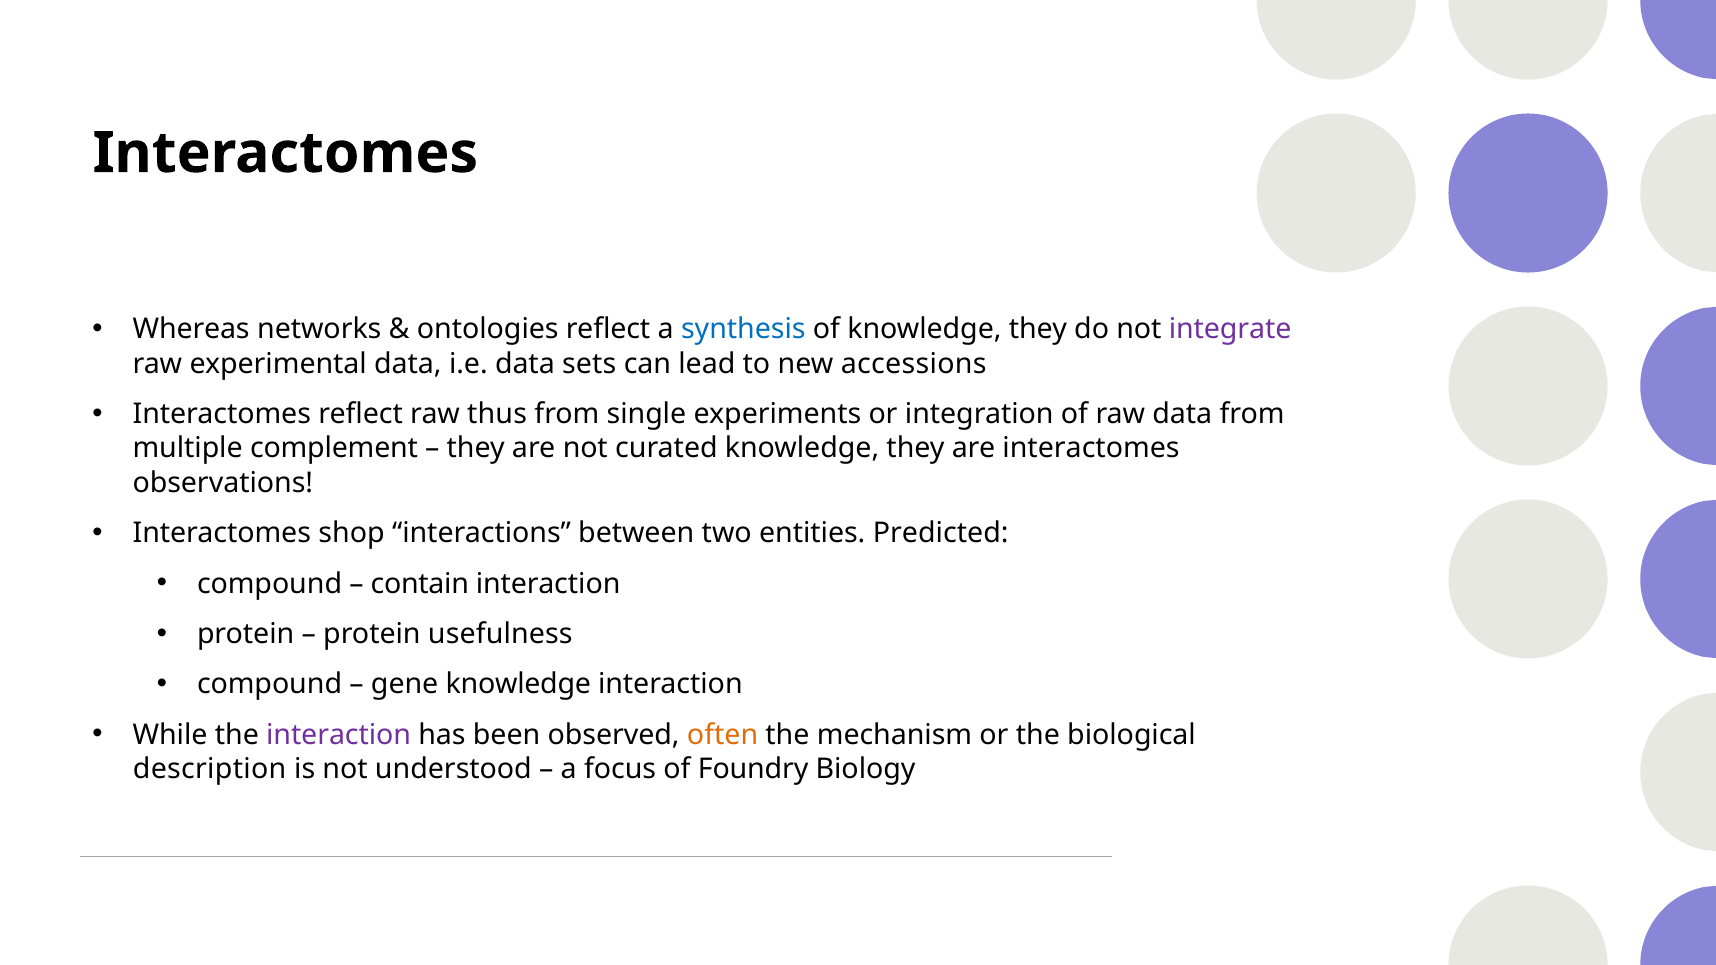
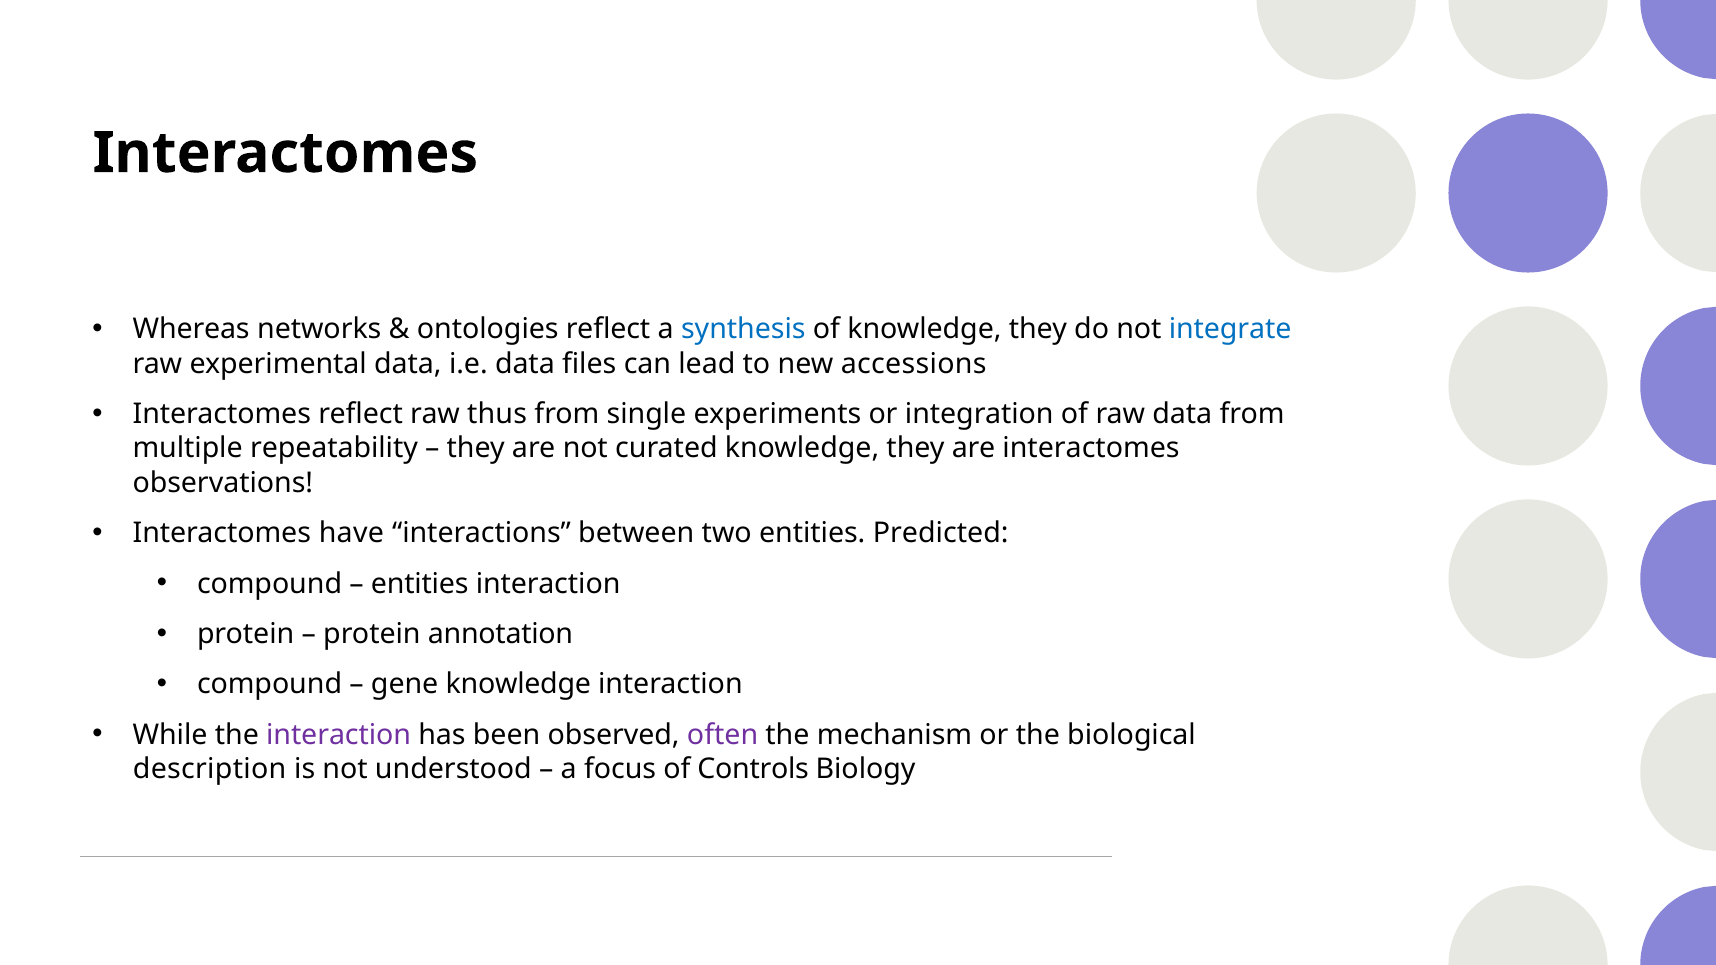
integrate colour: purple -> blue (1230, 330)
sets: sets -> files (589, 364)
complement: complement -> repeatability (334, 449)
shop: shop -> have (351, 533)
contain: contain -> entities (420, 584)
usefulness: usefulness -> annotation (501, 634)
often colour: orange -> purple (723, 735)
Foundry: Foundry -> Controls (753, 769)
